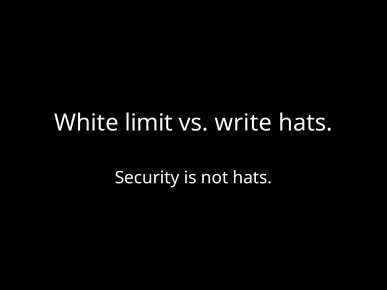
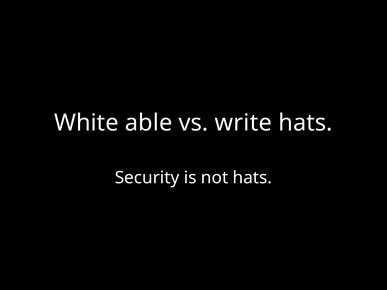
limit: limit -> able (149, 123)
